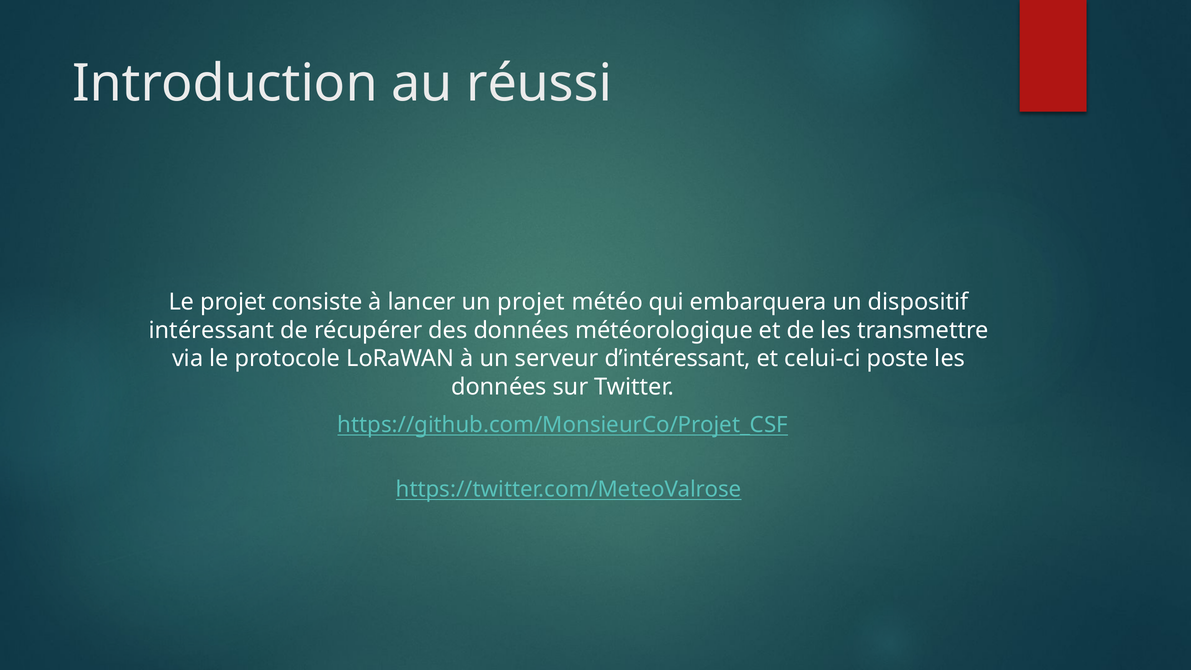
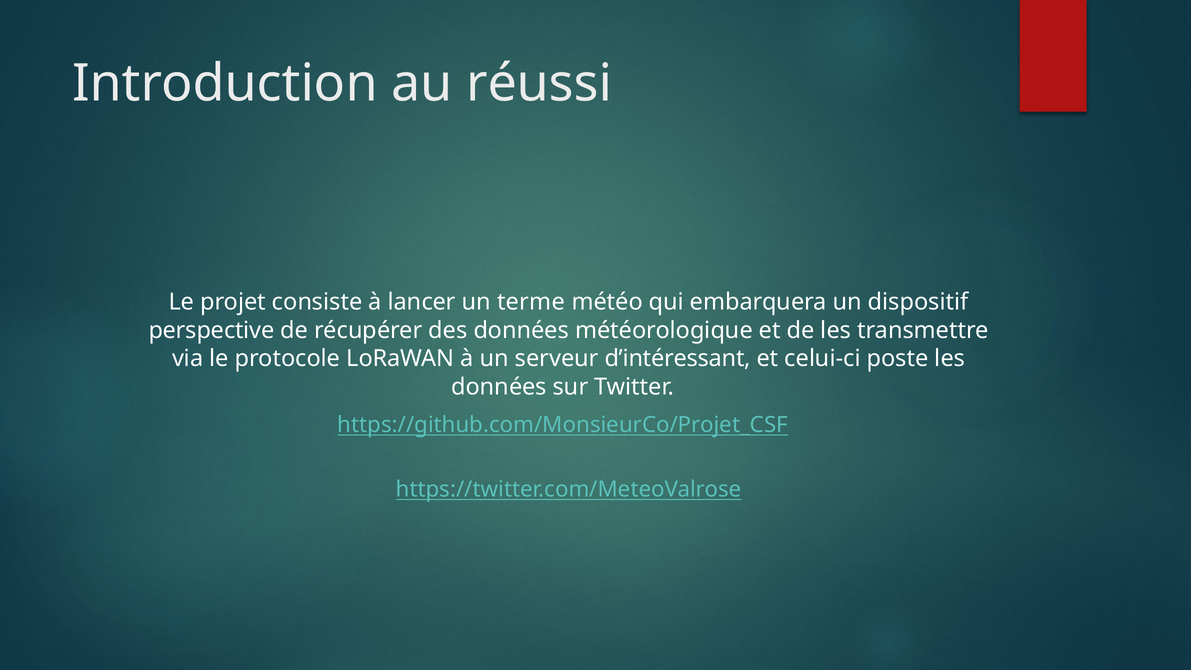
un projet: projet -> terme (531, 302)
intéressant: intéressant -> perspective (211, 330)
